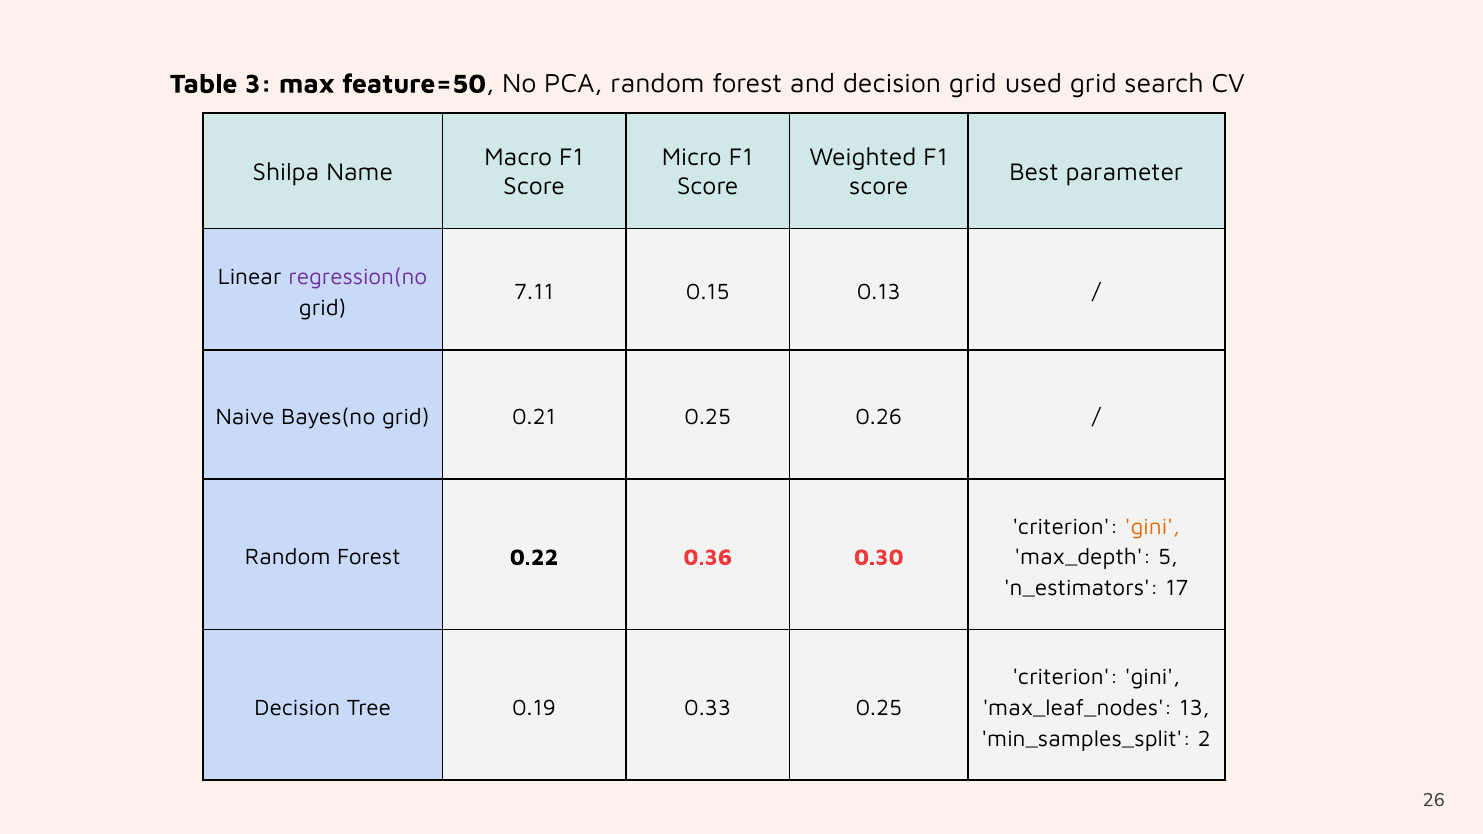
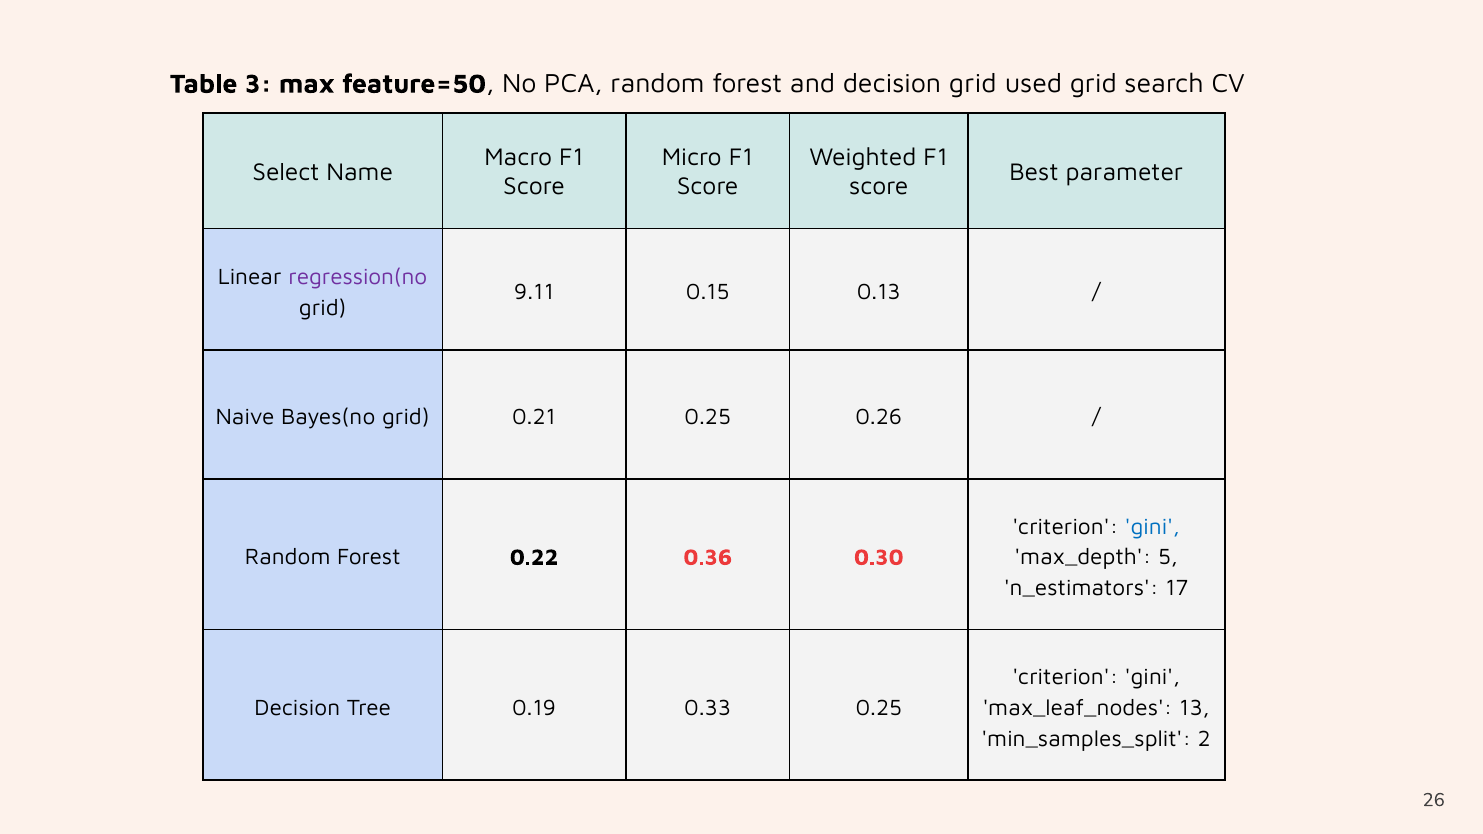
Shilpa: Shilpa -> Select (286, 172)
7.11: 7.11 -> 9.11 (534, 292)
gini colour: orange -> blue (1152, 527)
